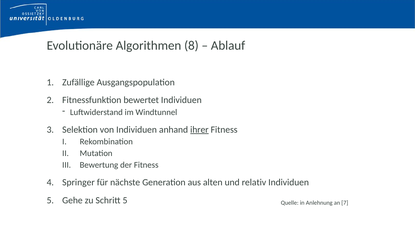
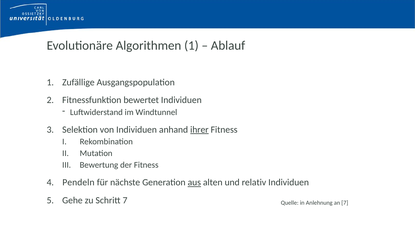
Algorithmen 8: 8 -> 1 (191, 46)
Springer: Springer -> Pendeln (78, 183)
aus underline: none -> present (194, 183)
Schritt 5: 5 -> 7 (125, 201)
